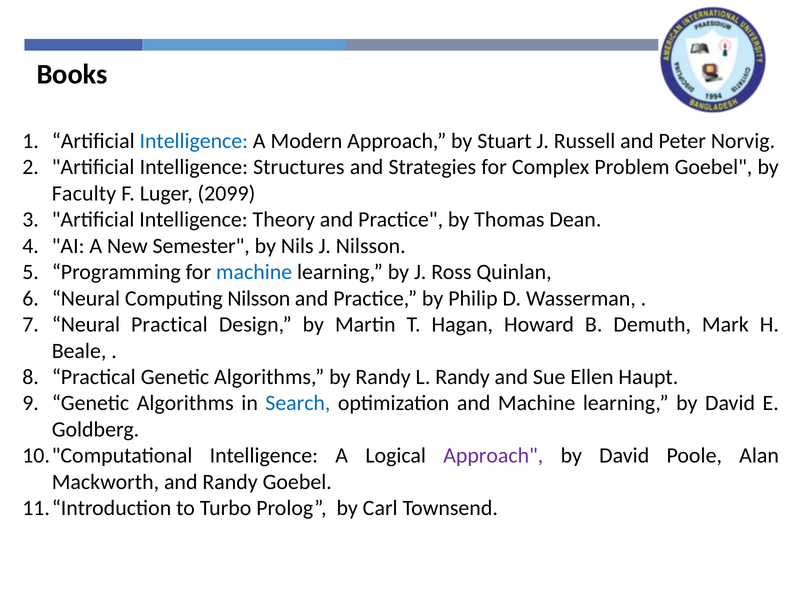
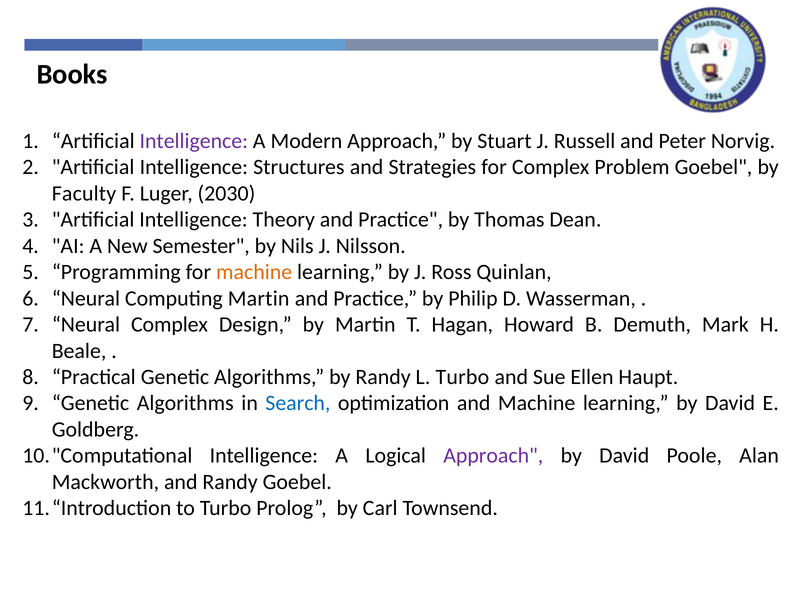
Intelligence colour: blue -> purple (194, 141)
2099: 2099 -> 2030 (226, 193)
machine colour: blue -> orange (254, 272)
Computing Nilsson: Nilsson -> Martin (259, 298)
Neural Practical: Practical -> Complex (170, 325)
L Randy: Randy -> Turbo (462, 377)
